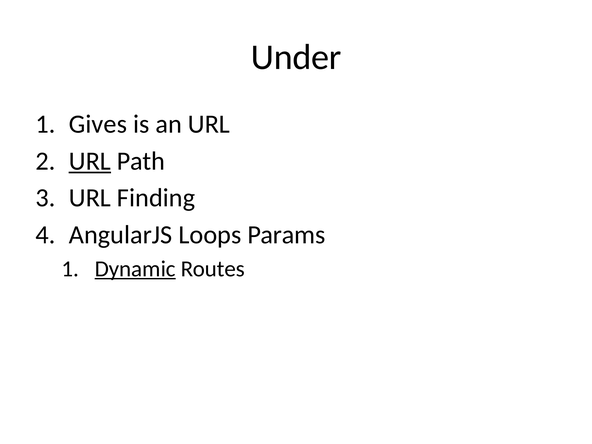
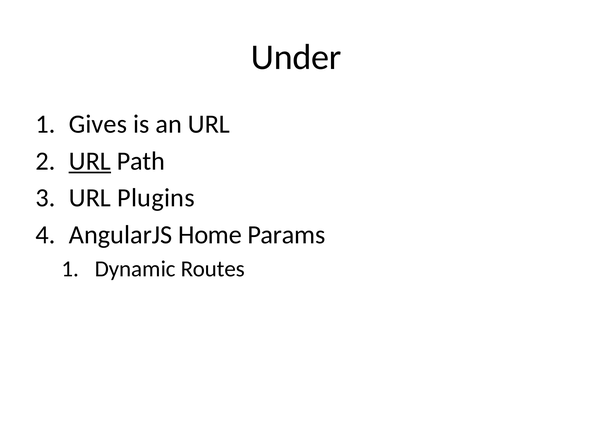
Finding: Finding -> Plugins (156, 198)
Loops: Loops -> Home (210, 235)
Dynamic underline: present -> none (135, 269)
